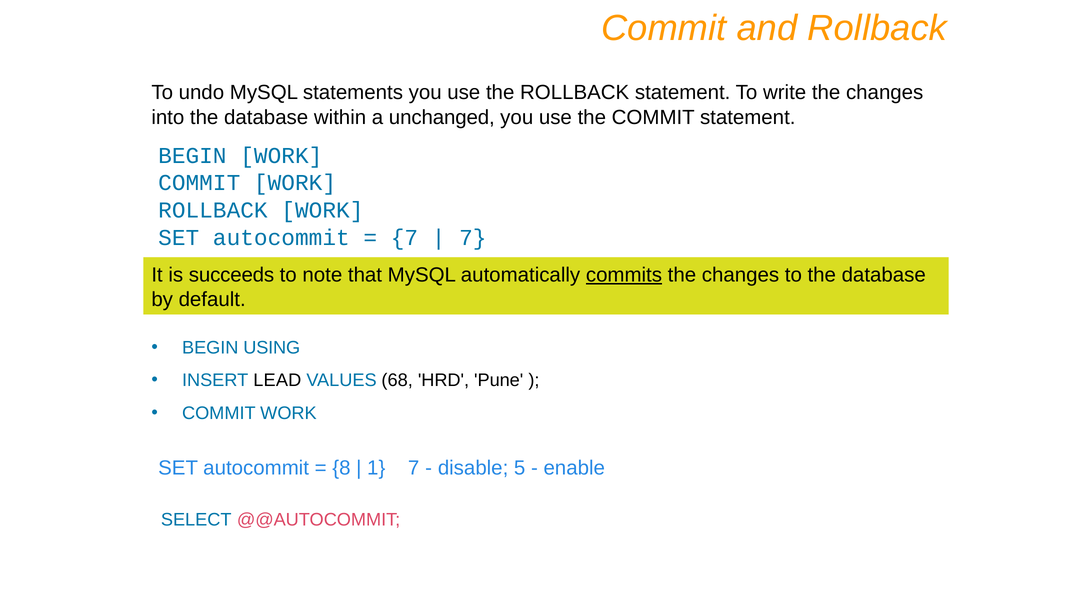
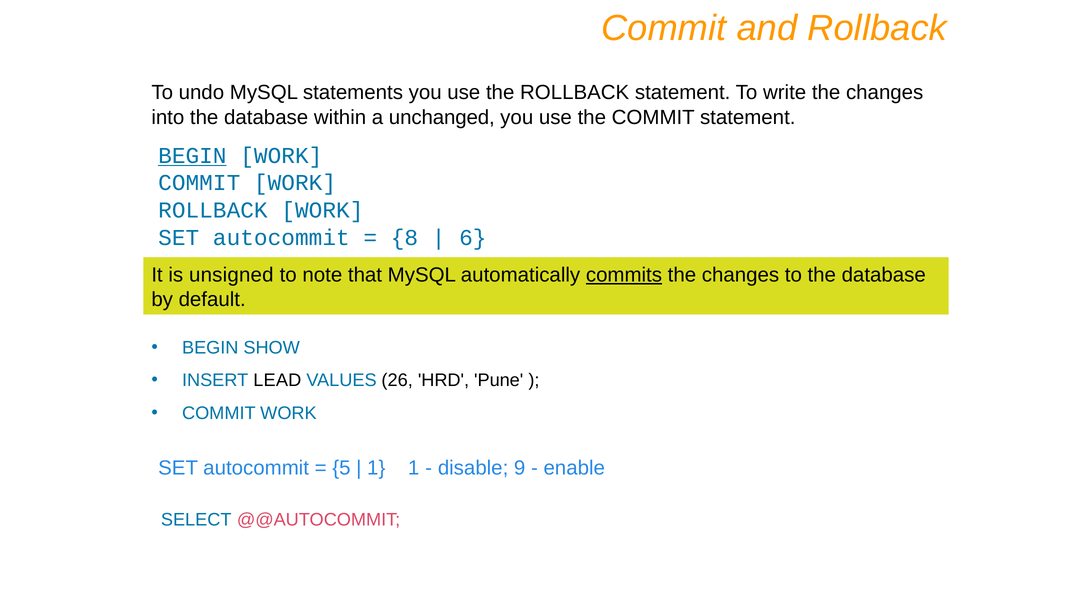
BEGIN underline: none -> present (192, 156)
7: 7 -> 8 (404, 238)
7: 7 -> 6 (473, 238)
succeeds: succeeds -> unsigned (231, 275)
USING: USING -> SHOW (272, 348)
68: 68 -> 26 (397, 381)
8: 8 -> 5 (341, 468)
1 7: 7 -> 1 (414, 468)
5: 5 -> 9 (520, 468)
